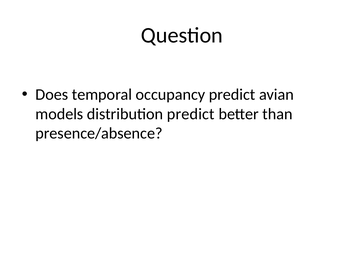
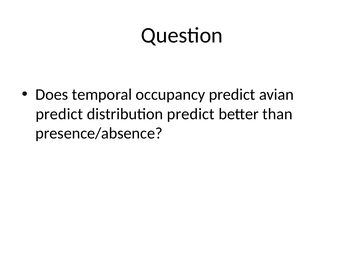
models: models -> predict (59, 114)
